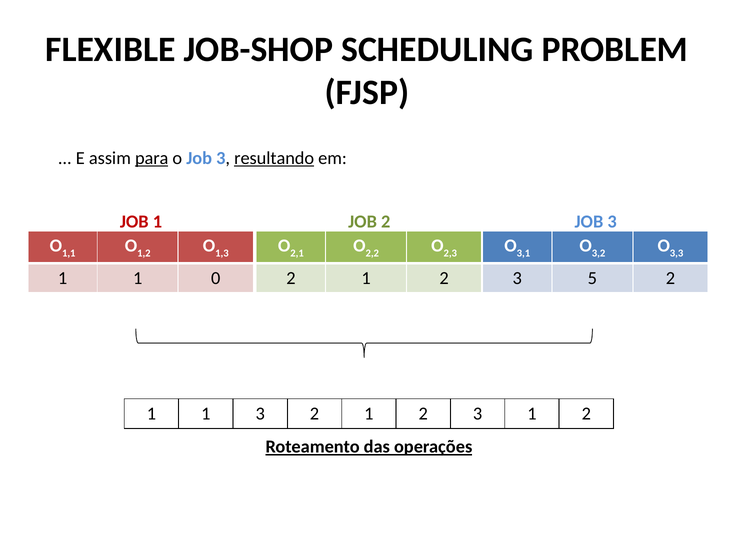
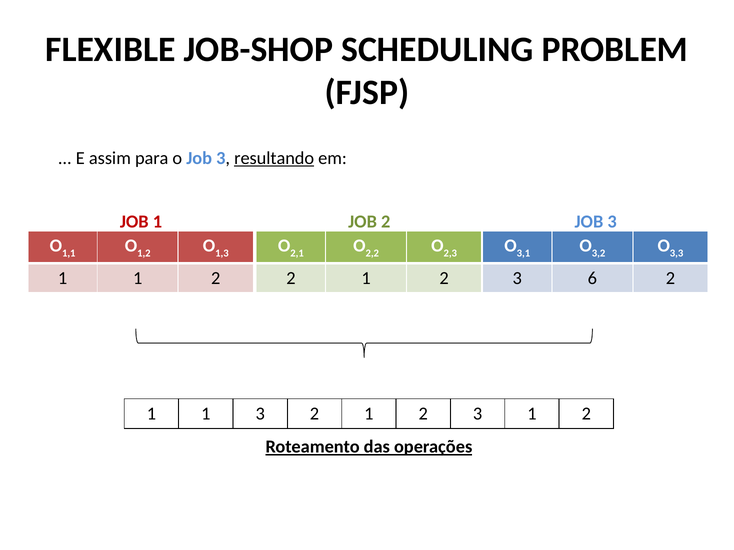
para underline: present -> none (152, 158)
1 1 0: 0 -> 2 (216, 279)
5: 5 -> 6 (592, 279)
